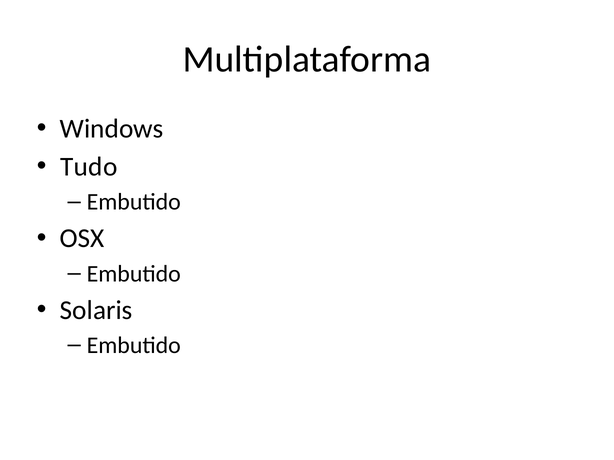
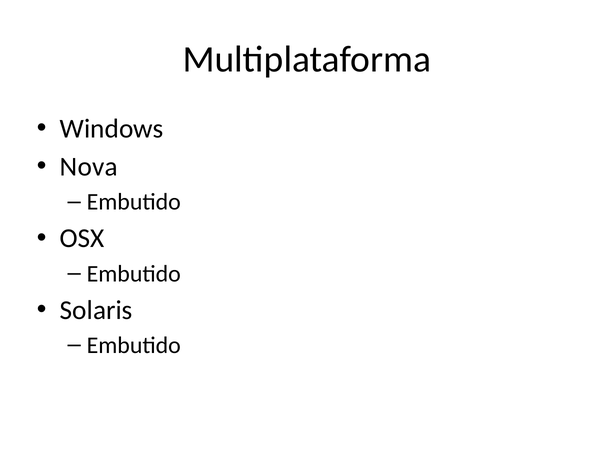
Tudo: Tudo -> Nova (89, 167)
